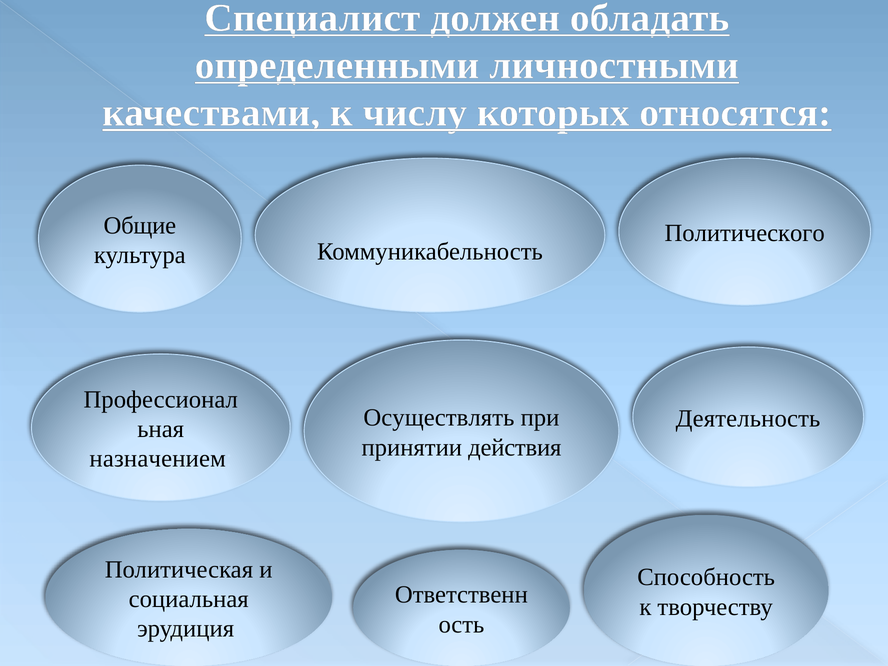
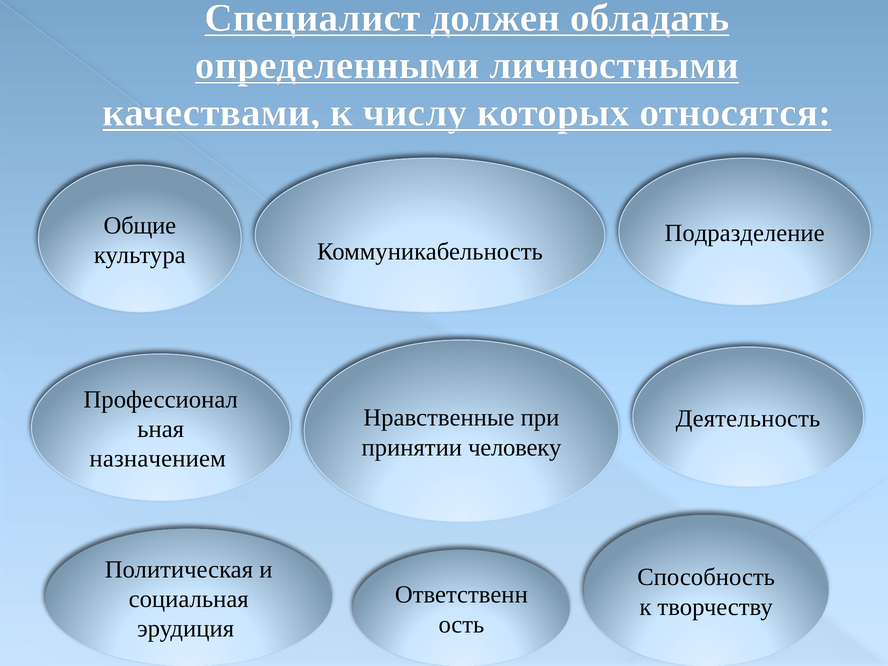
Политического: Политического -> Подразделение (745, 233)
Осуществлять: Осуществлять -> Нравственные (439, 418)
действия: действия -> человеку (515, 447)
